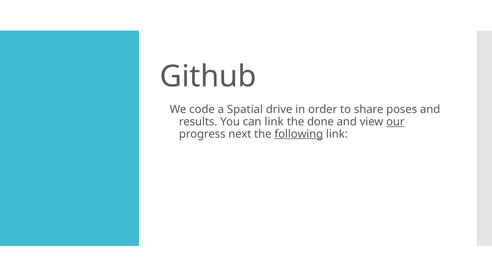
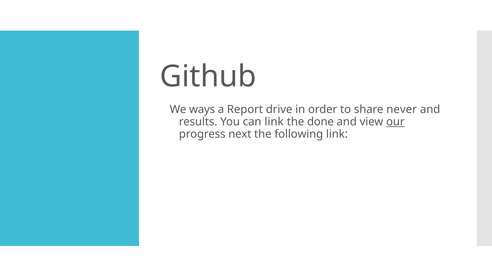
code: code -> ways (202, 109)
Spatial: Spatial -> Report (245, 109)
poses: poses -> never (402, 109)
following underline: present -> none (299, 134)
